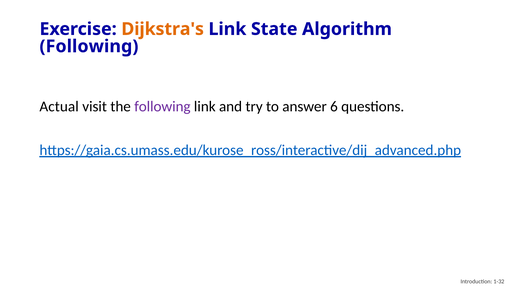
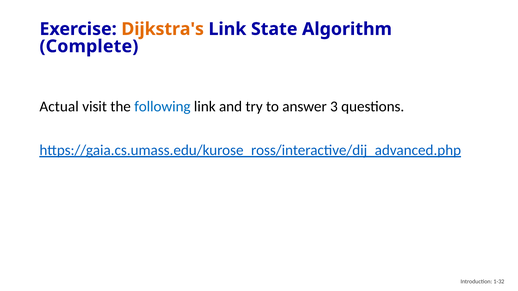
Following: Following -> Complete (89, 46)
following colour: purple -> blue (162, 107)
6: 6 -> 3 (334, 107)
